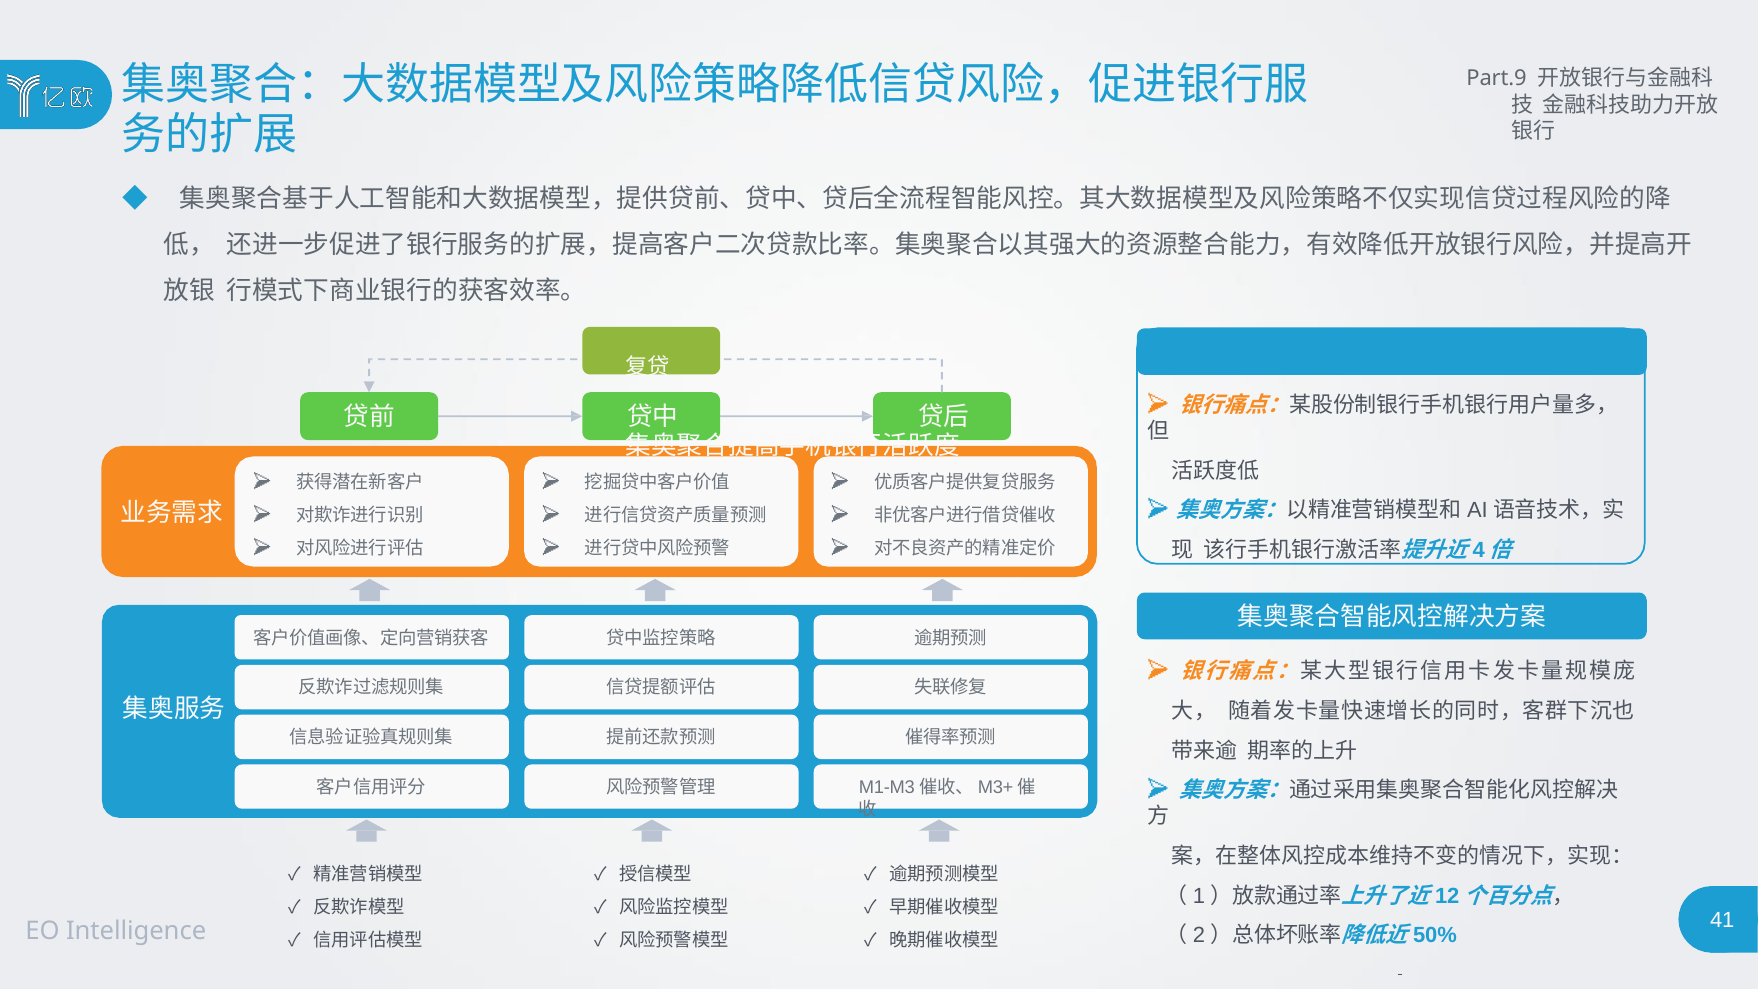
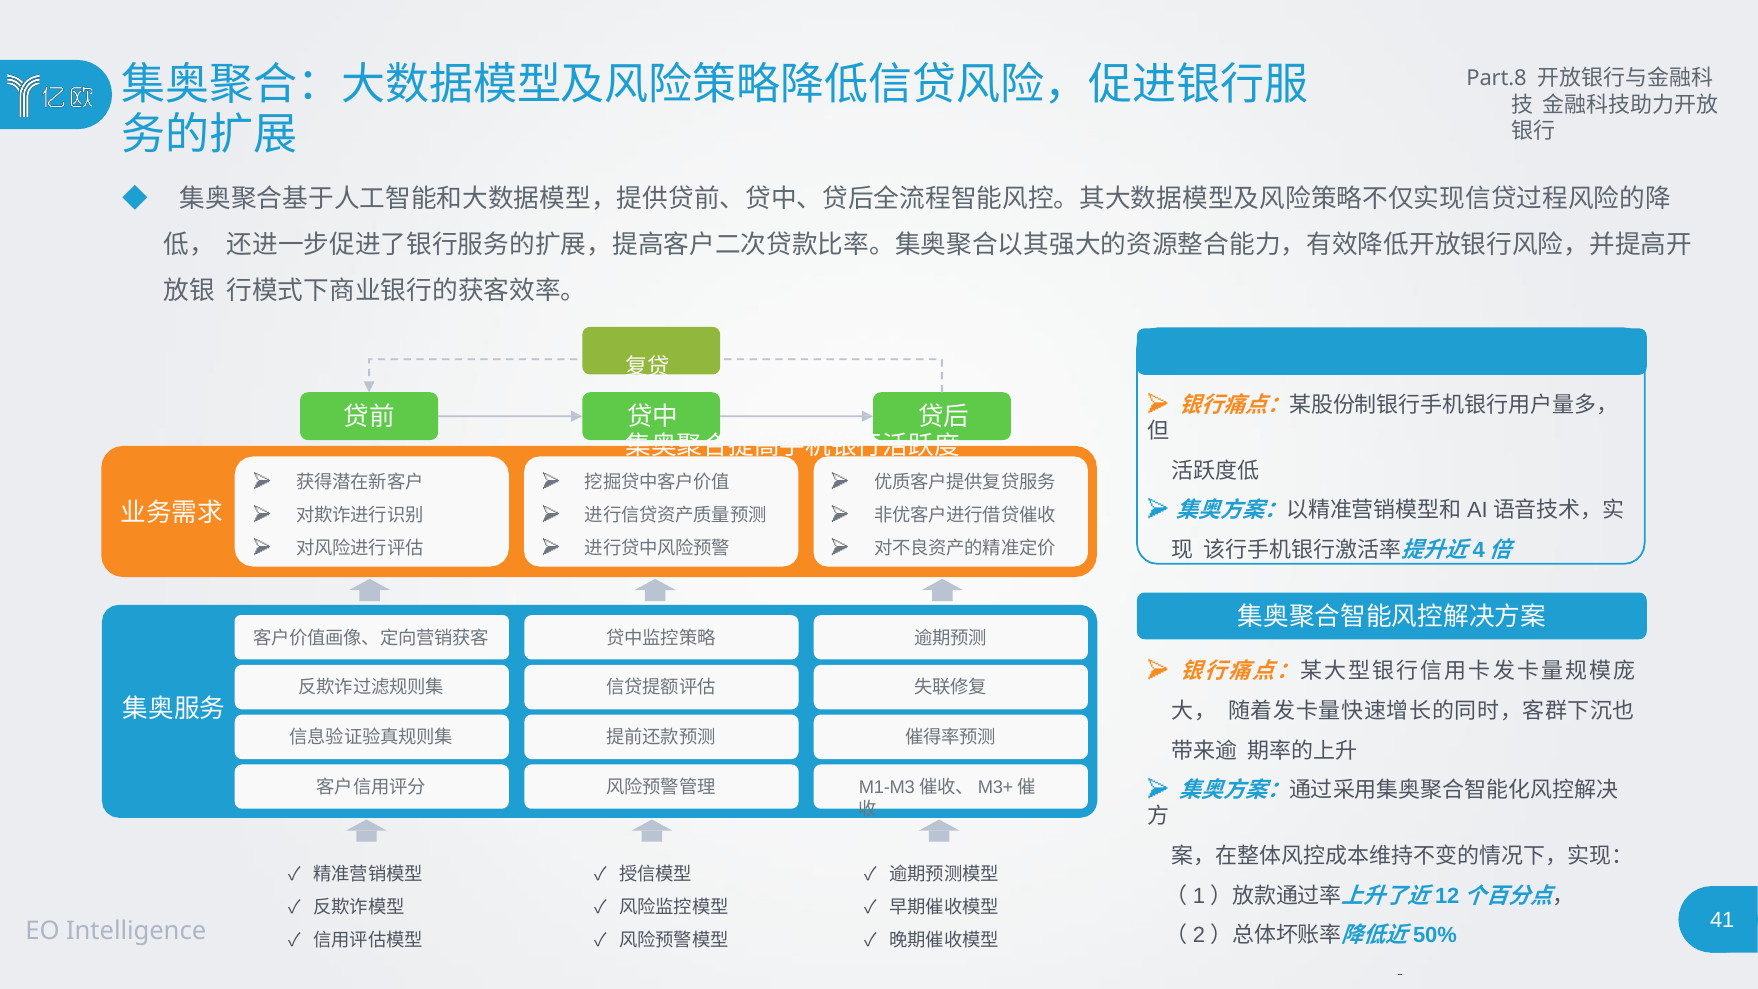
Part.9: Part.9 -> Part.8 (1497, 79)
